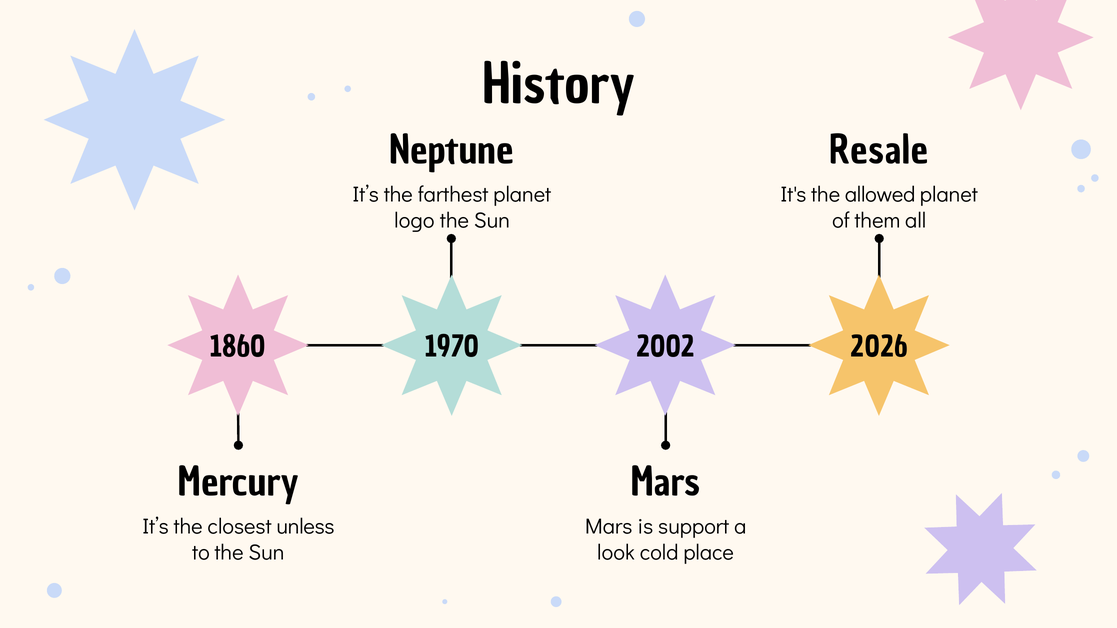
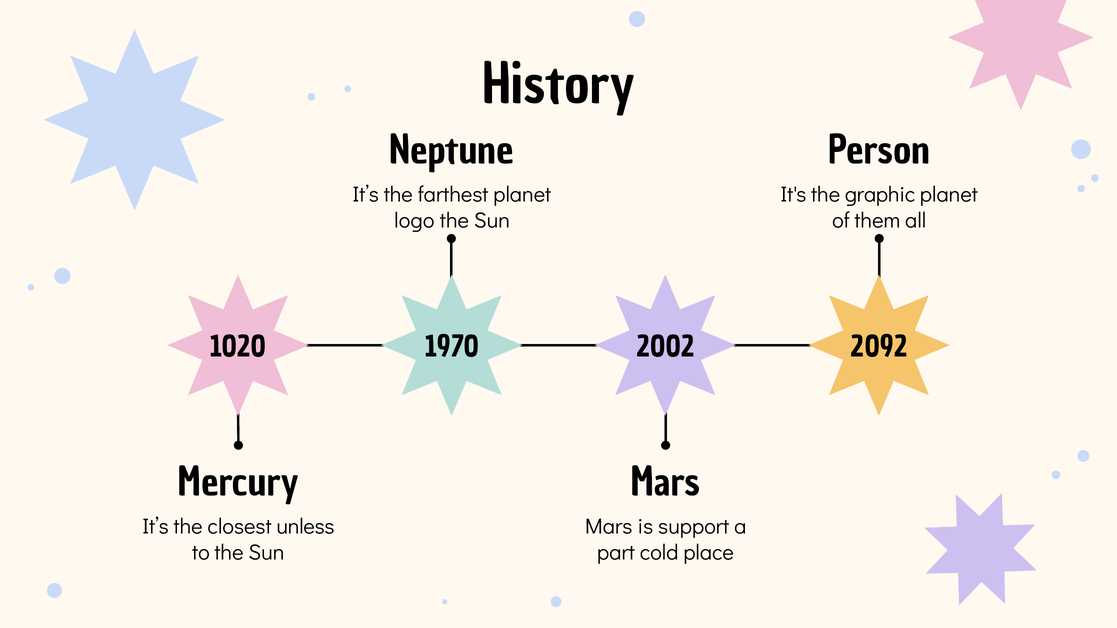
Resale: Resale -> Person (879, 151)
allowed: allowed -> graphic (880, 195)
1860: 1860 -> 1020 (238, 347)
2026: 2026 -> 2092 (879, 347)
look: look -> part (616, 553)
